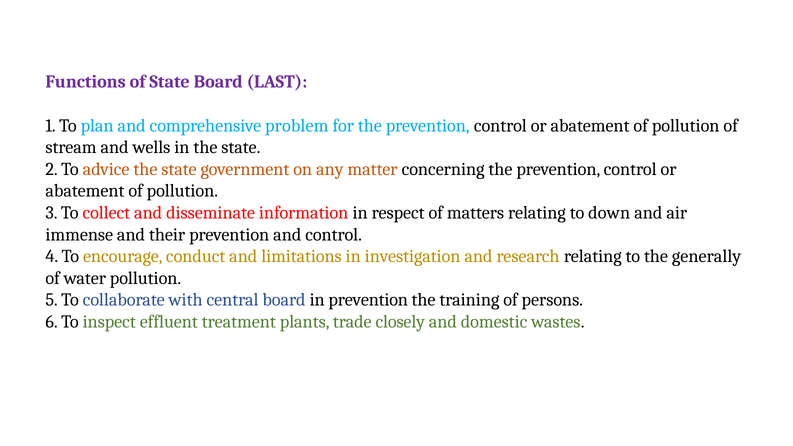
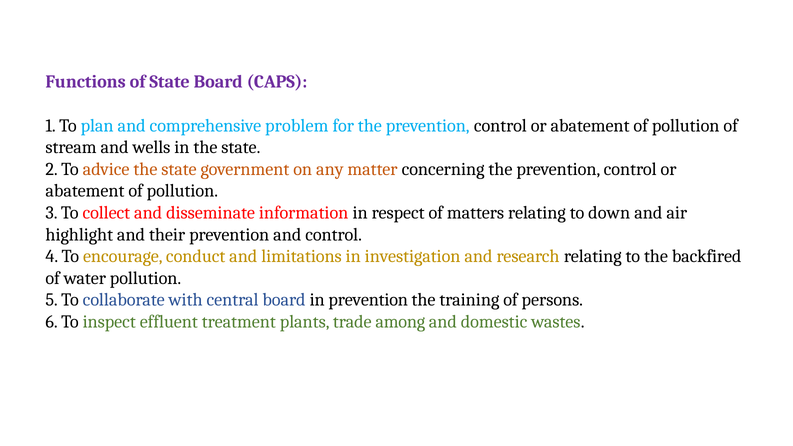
LAST: LAST -> CAPS (277, 82)
immense: immense -> highlight (79, 235)
generally: generally -> backfired (707, 256)
closely: closely -> among (400, 322)
